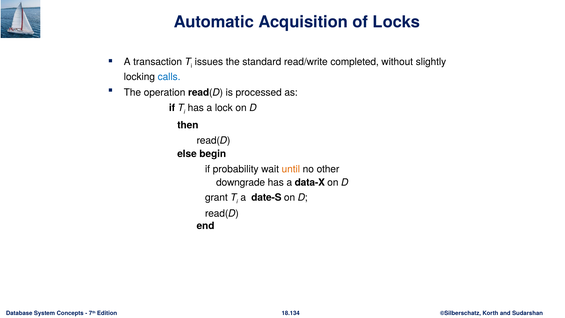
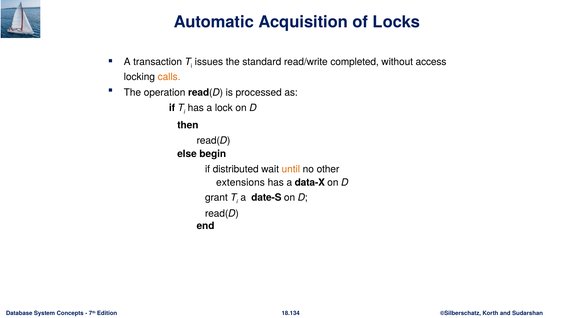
slightly: slightly -> access (431, 62)
calls colour: blue -> orange (169, 77)
probability: probability -> distributed (236, 169)
downgrade: downgrade -> extensions (240, 182)
